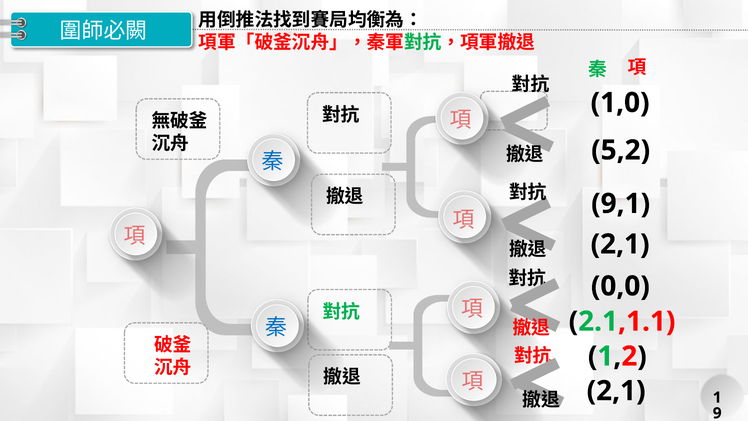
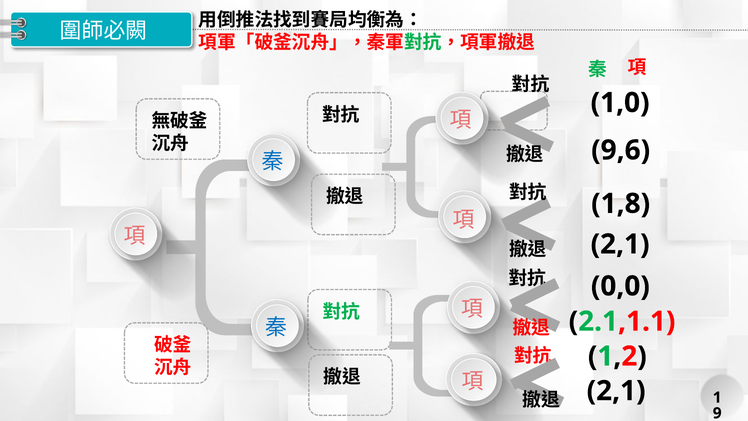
5,2: 5,2 -> 9,6 (621, 150)
9,1: 9,1 -> 1,8 (621, 204)
